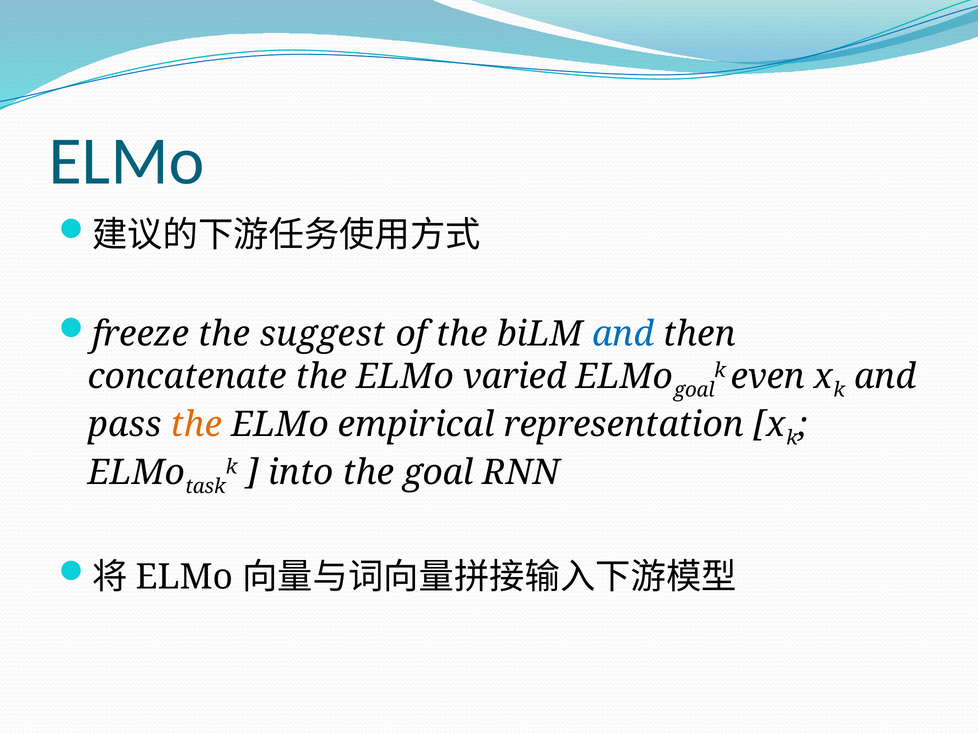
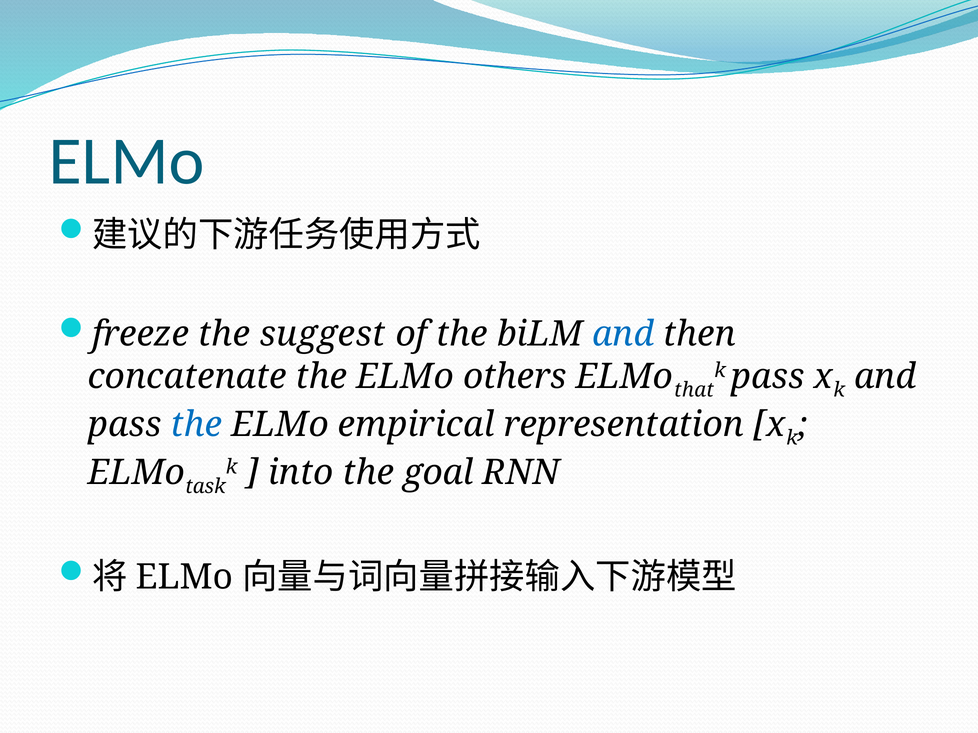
even: even -> pass (768, 377)
varied: varied -> others (515, 377)
ELMo goal: goal -> that (694, 390)
the colour: orange -> blue (196, 425)
